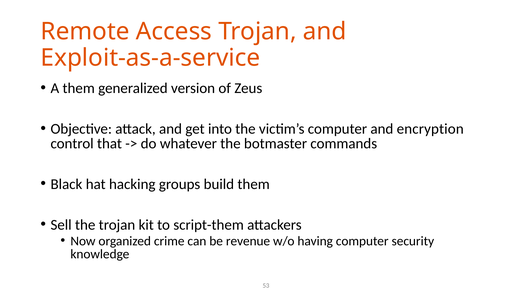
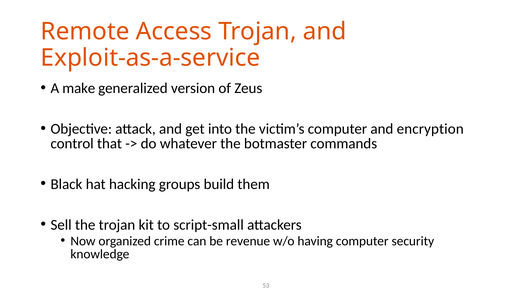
A them: them -> make (79, 88)
script-them: script-them -> script-small (209, 225)
